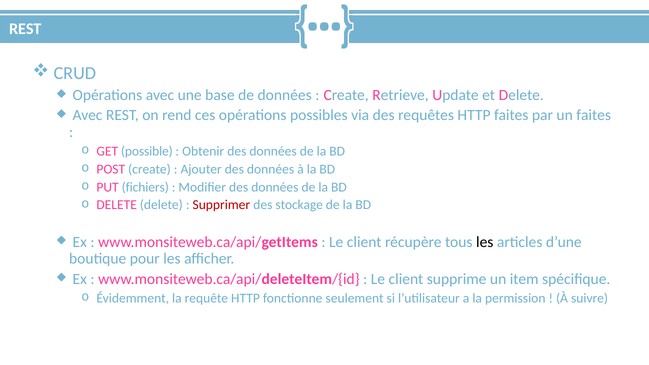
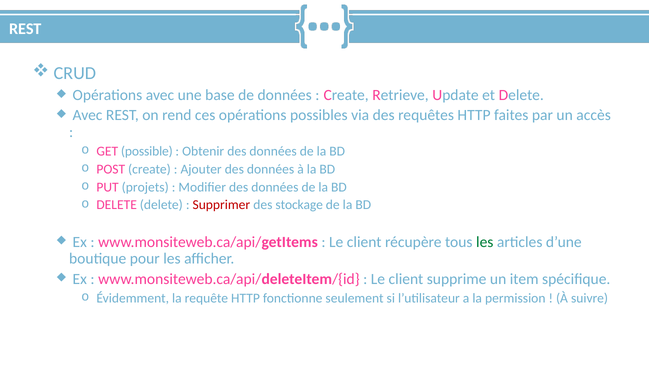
un faites: faites -> accès (594, 115)
fichiers: fichiers -> projets (145, 187)
les colour: black -> green (485, 242)
